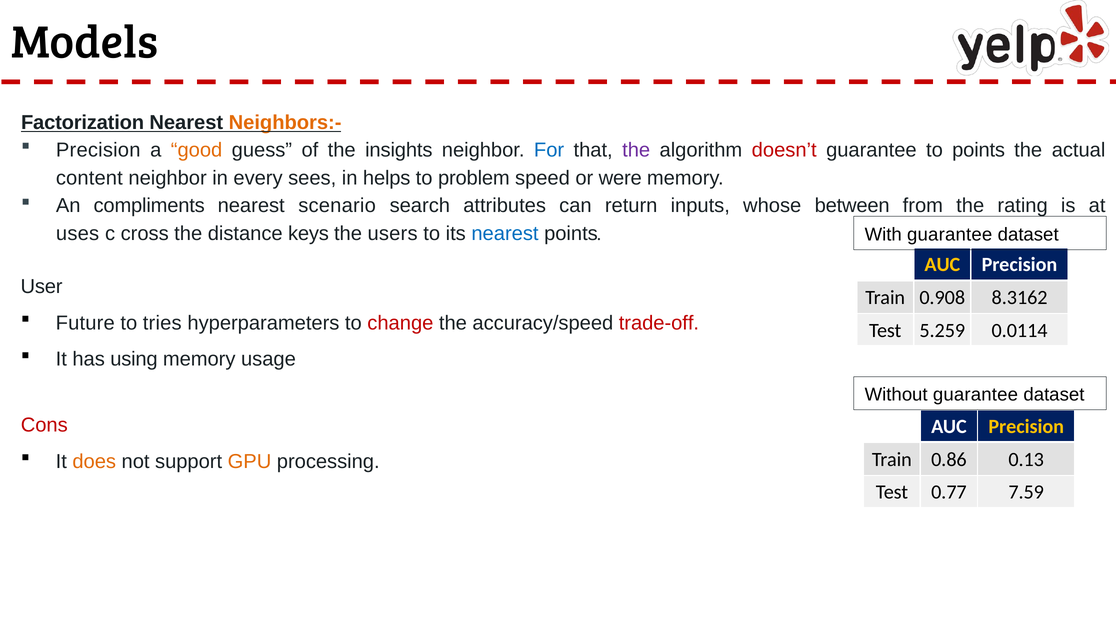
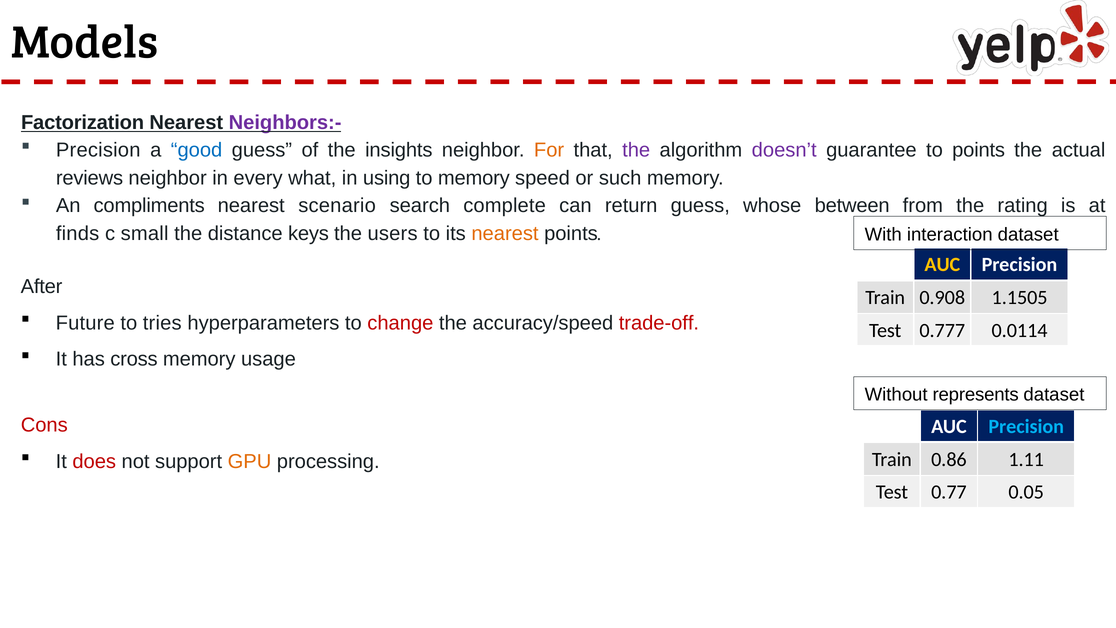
Neighbors:- colour: orange -> purple (285, 122)
good colour: orange -> blue (197, 150)
For colour: blue -> orange (549, 150)
doesn’t colour: red -> purple (784, 150)
content: content -> reviews (89, 178)
sees: sees -> what (312, 178)
helps: helps -> using (387, 178)
to problem: problem -> memory (474, 178)
were: were -> such (620, 178)
attributes: attributes -> complete (505, 206)
return inputs: inputs -> guess (700, 206)
uses: uses -> finds (78, 234)
cross: cross -> small (145, 234)
nearest colour: blue -> orange (505, 234)
With guarantee: guarantee -> interaction (950, 234)
User: User -> After (42, 287)
8.3162: 8.3162 -> 1.1505 (1020, 297)
5.259: 5.259 -> 0.777 (942, 330)
using: using -> cross (134, 359)
Without guarantee: guarantee -> represents (976, 395)
Precision colour: yellow -> light blue (1026, 427)
does colour: orange -> red (94, 461)
0.13: 0.13 -> 1.11 (1026, 459)
7.59: 7.59 -> 0.05 (1026, 492)
